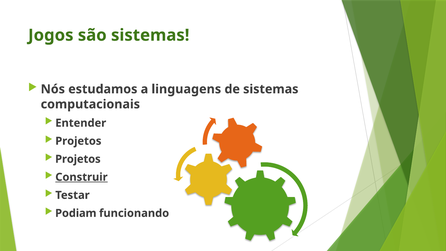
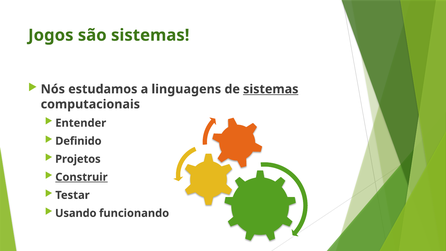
sistemas underline: none -> present (271, 89)
Projetos: Projetos -> Definido (78, 141)
Podiam: Podiam -> Usando (76, 213)
